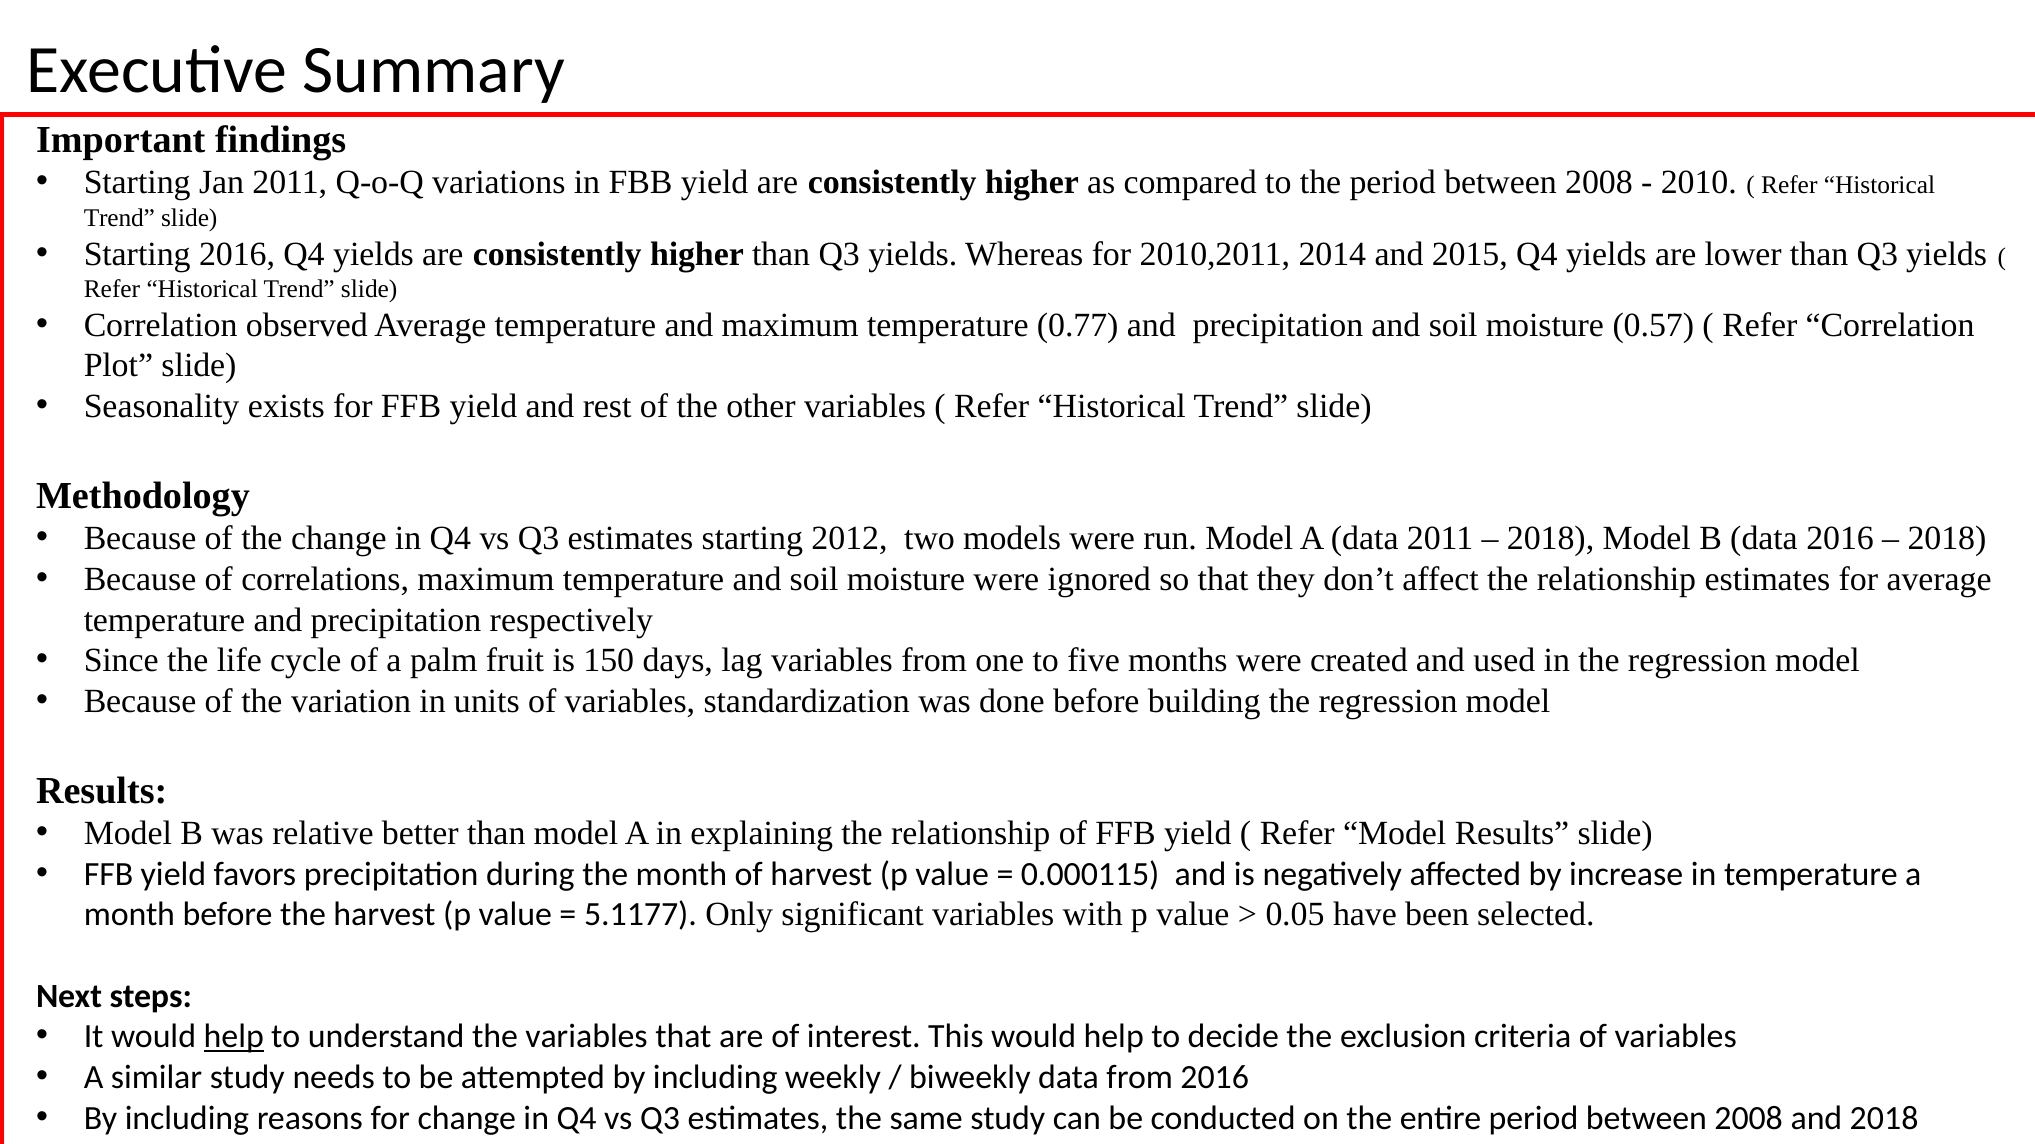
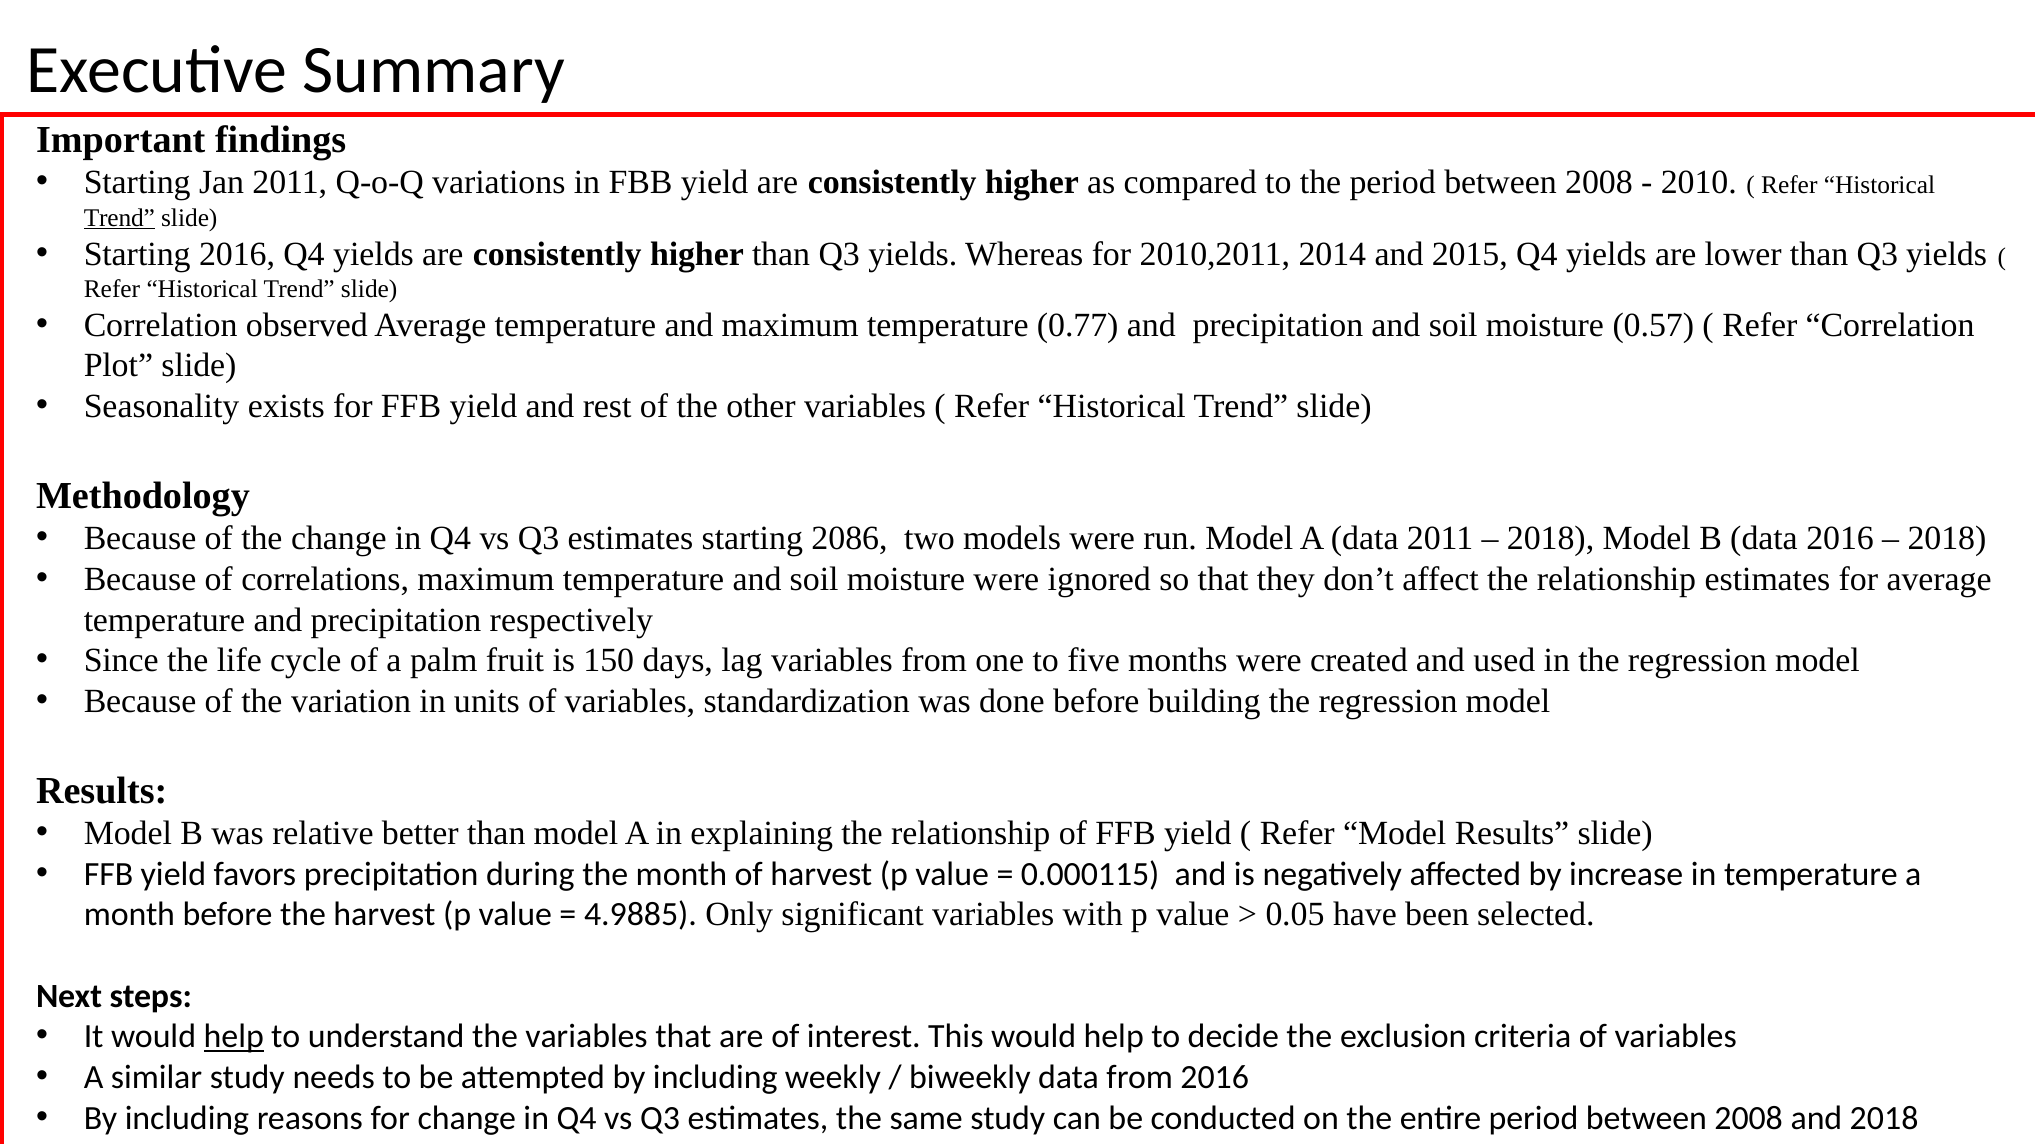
Trend underline: none -> present (119, 218)
2012: 2012 -> 2086 (849, 539)
5.1177: 5.1177 -> 4.9885 (641, 915)
